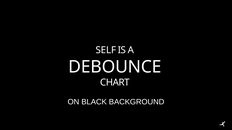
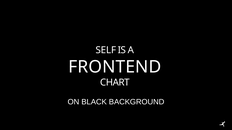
DEBOUNCE: DEBOUNCE -> FRONTEND (115, 67)
